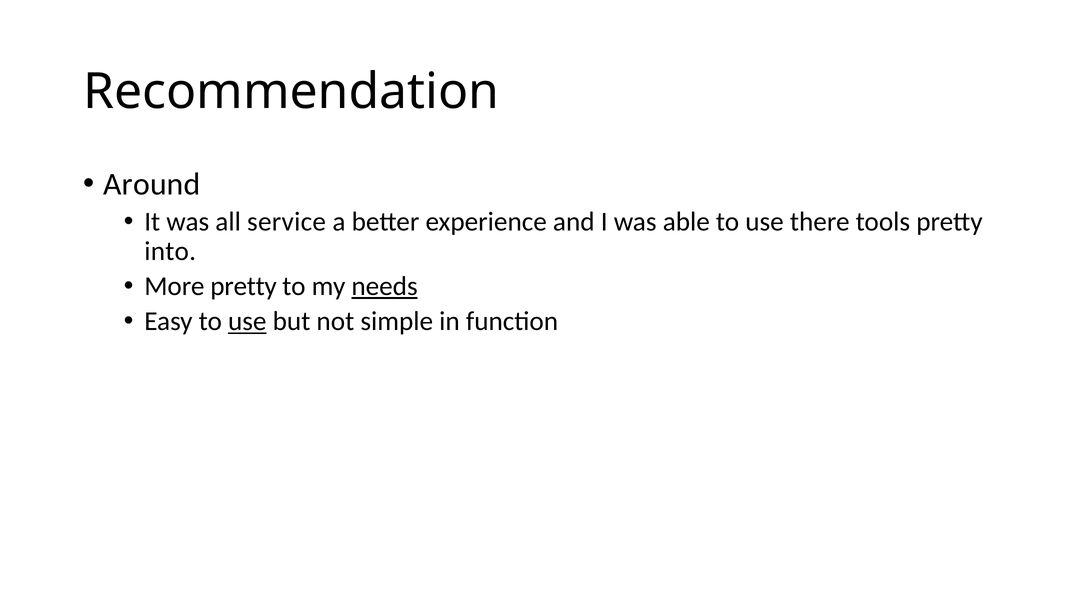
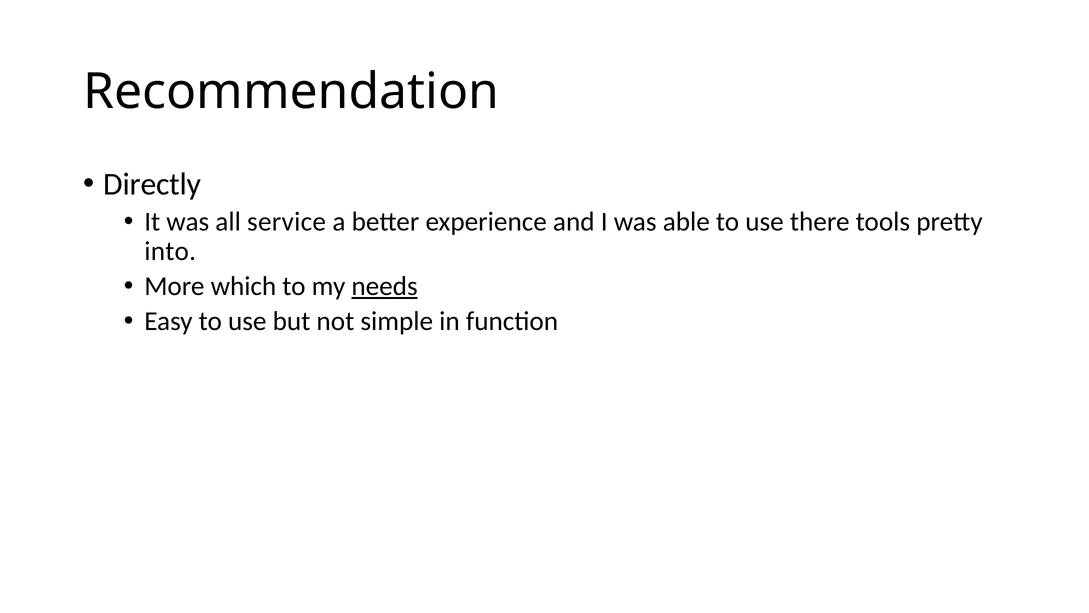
Around: Around -> Directly (152, 184)
More pretty: pretty -> which (243, 286)
use underline: present -> none (247, 321)
